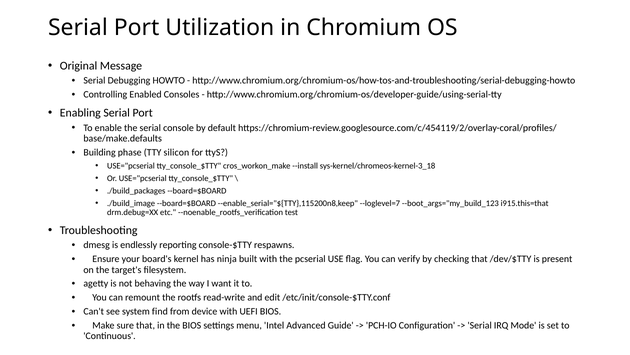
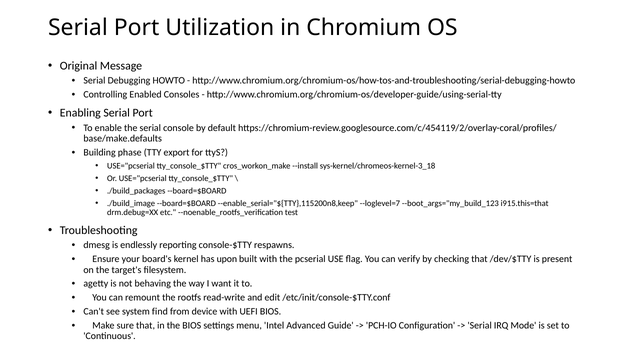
silicon: silicon -> export (176, 152)
ninja: ninja -> upon (227, 259)
